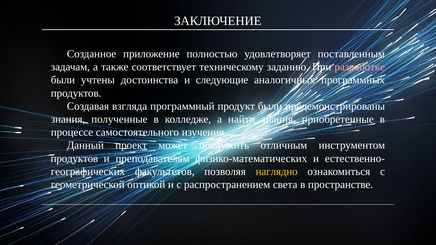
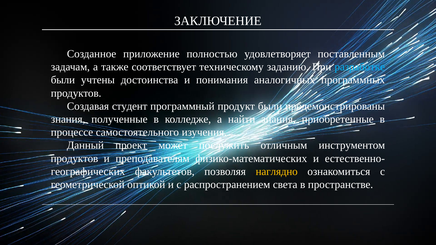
разработке colour: pink -> light blue (360, 67)
следующие: следующие -> понимания (222, 80)
взгляда: взгляда -> студент (130, 106)
